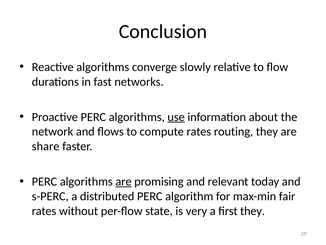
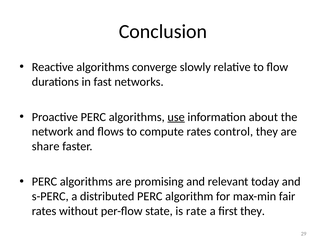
routing: routing -> control (233, 131)
are underline: present -> none (124, 181)
very: very -> rate (196, 211)
